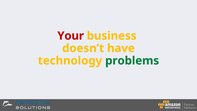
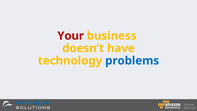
problems colour: green -> blue (132, 61)
